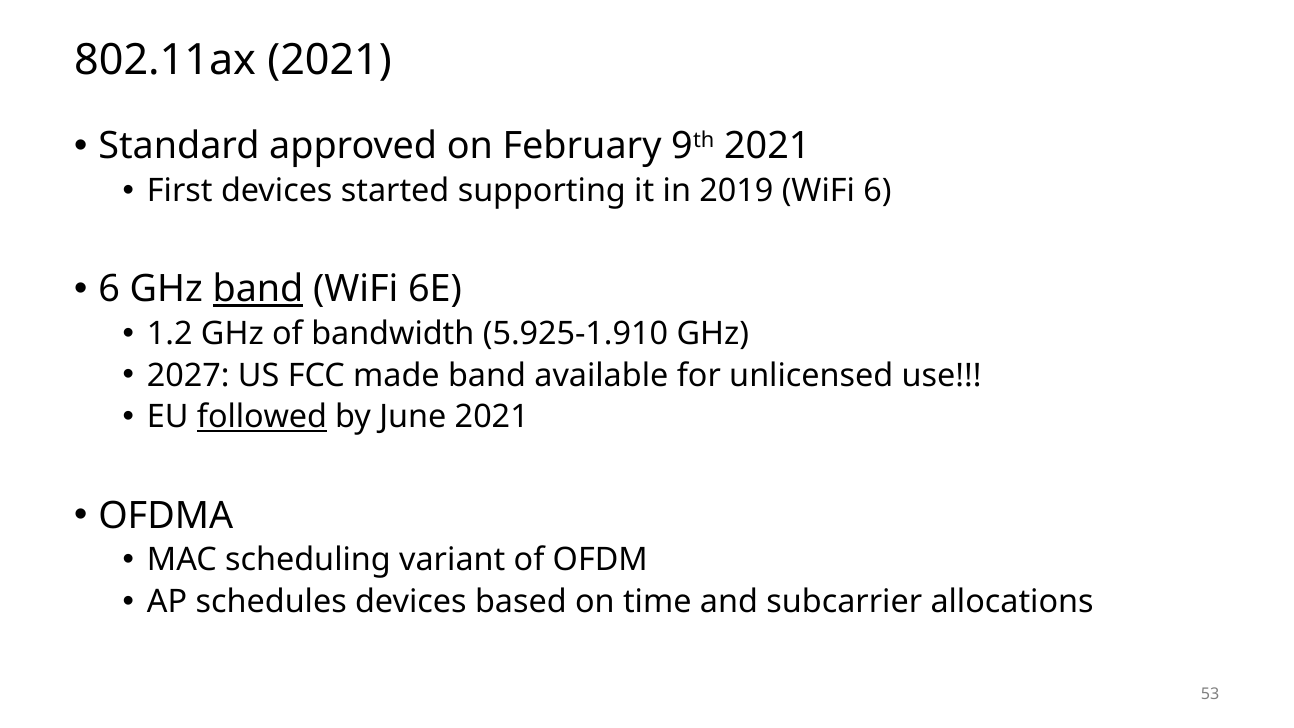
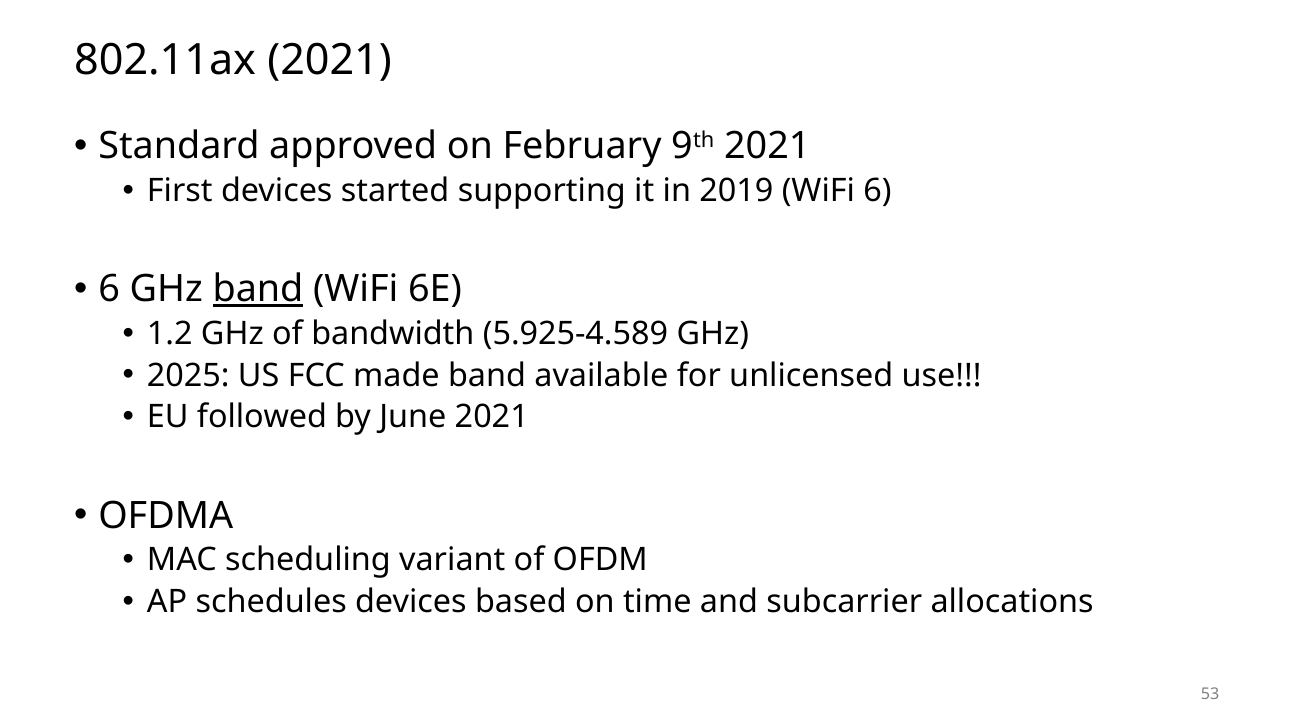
5.925-1.910: 5.925-1.910 -> 5.925-4.589 (575, 334)
2027: 2027 -> 2025 (188, 376)
followed underline: present -> none (262, 417)
